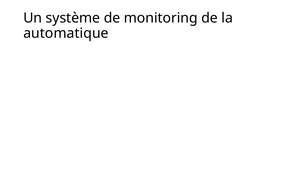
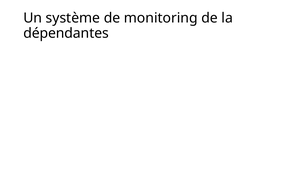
automatique: automatique -> dépendantes (66, 33)
